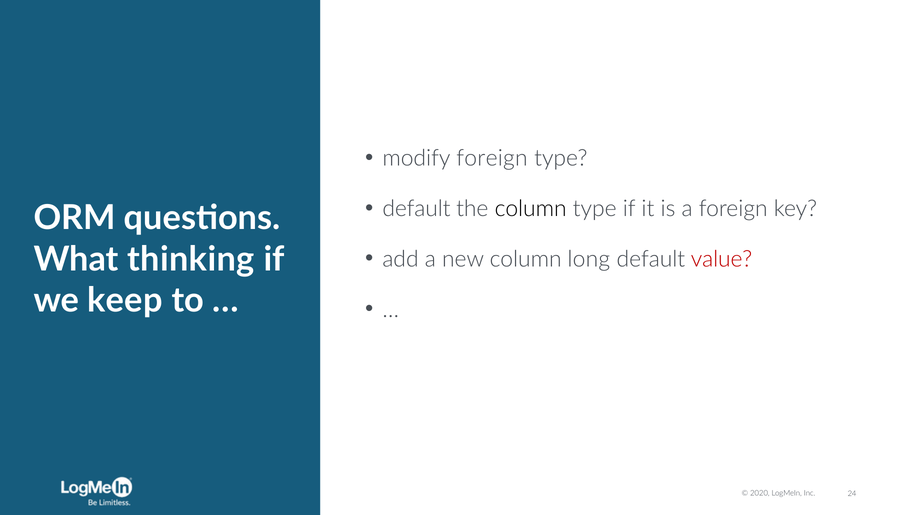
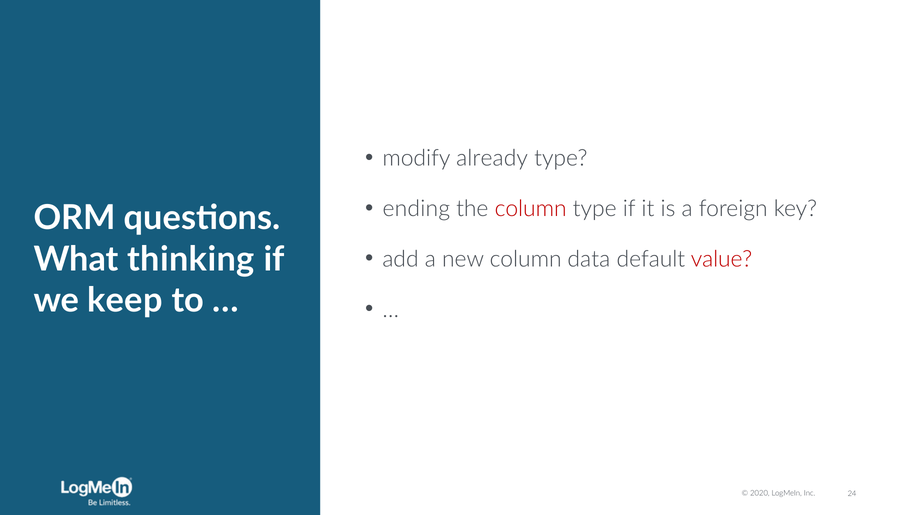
modify foreign: foreign -> already (492, 158)
default: default -> ending (416, 209)
column colour: black -> red (531, 209)
long: long -> data (589, 259)
